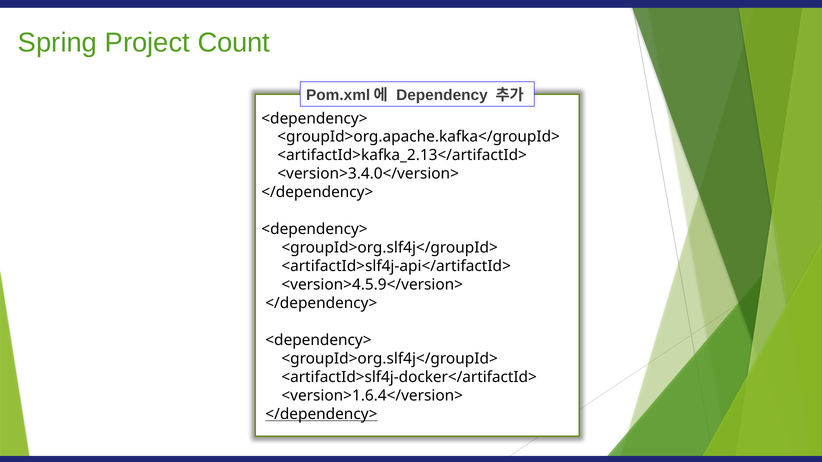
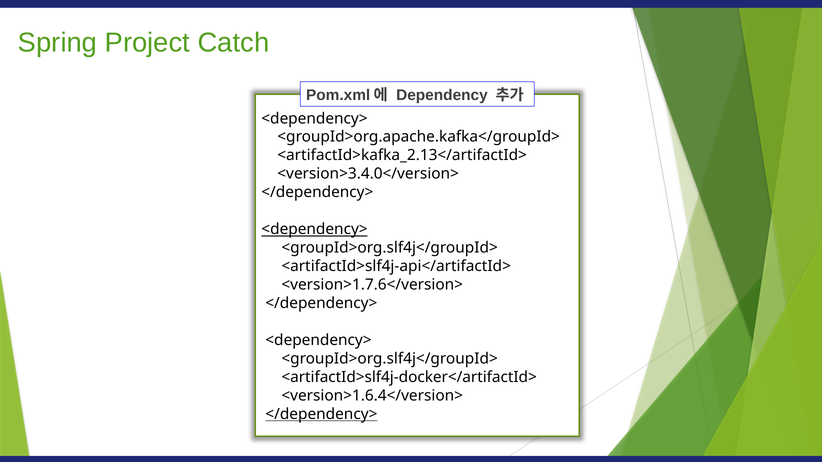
Count: Count -> Catch (233, 43)
<dependency> underline: none -> present (315, 229)
<version>4.5.9</version>: <version>4.5.9</version> -> <version>1.7.6</version> (372, 285)
